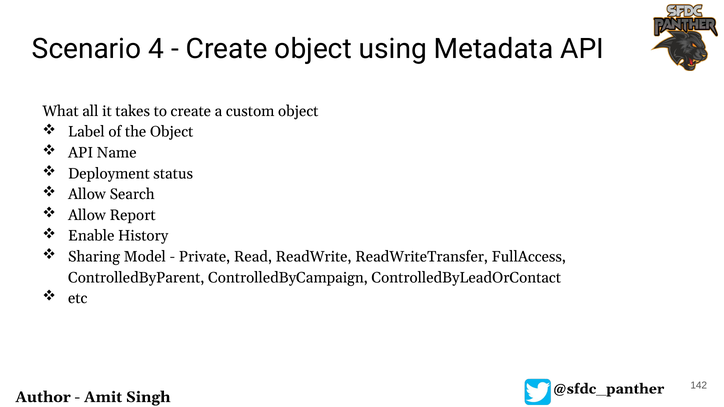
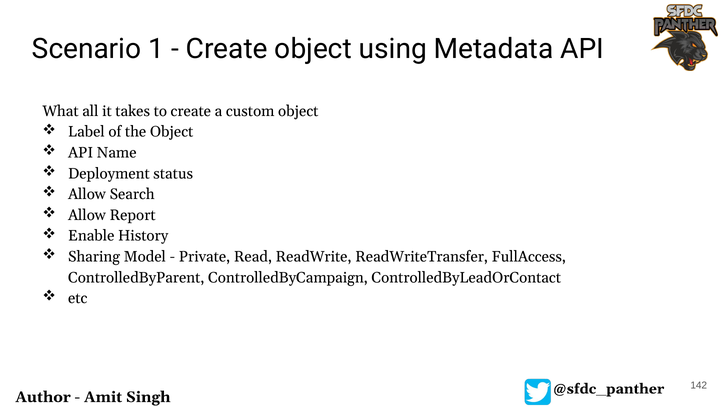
4: 4 -> 1 (156, 49)
